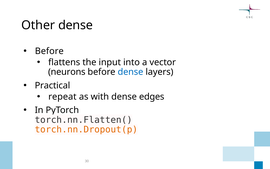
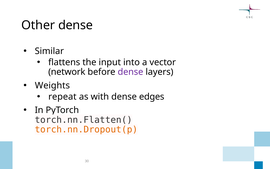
Before: Before -> Similar (49, 51)
neurons: neurons -> network (67, 72)
dense colour: blue -> purple (130, 72)
Practical: Practical -> Weights (52, 85)
